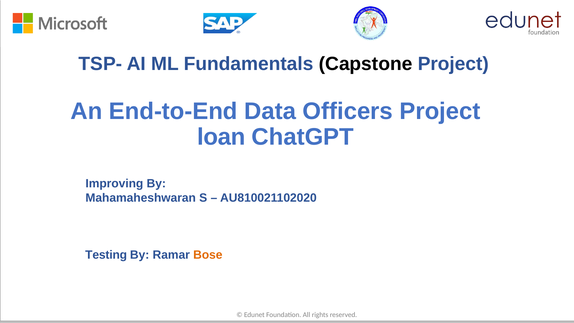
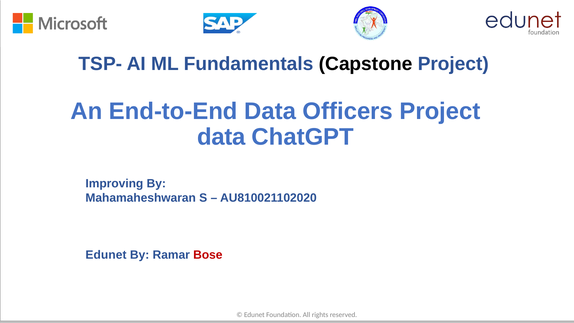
loan: loan -> data (221, 137)
Testing: Testing -> Edunet (106, 255)
Bose colour: orange -> red (208, 255)
